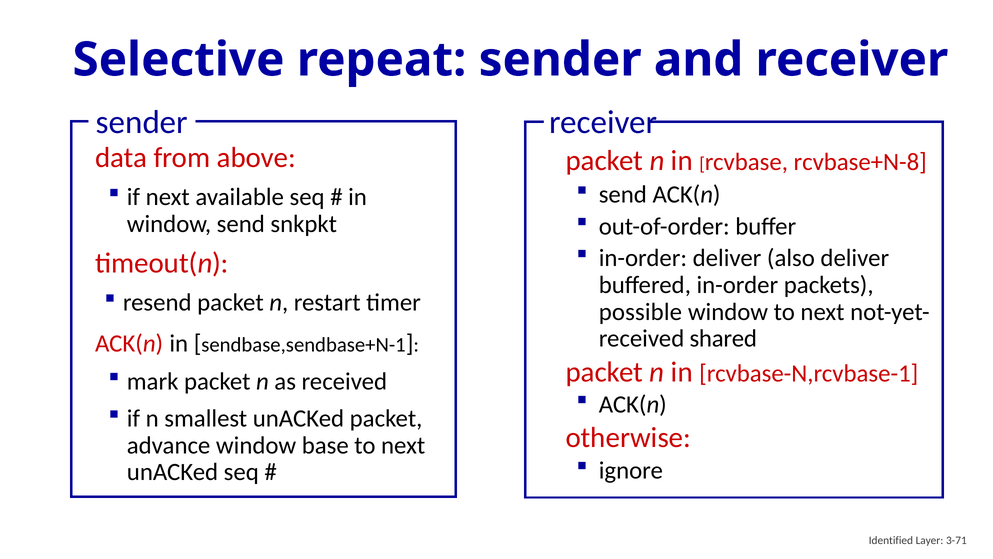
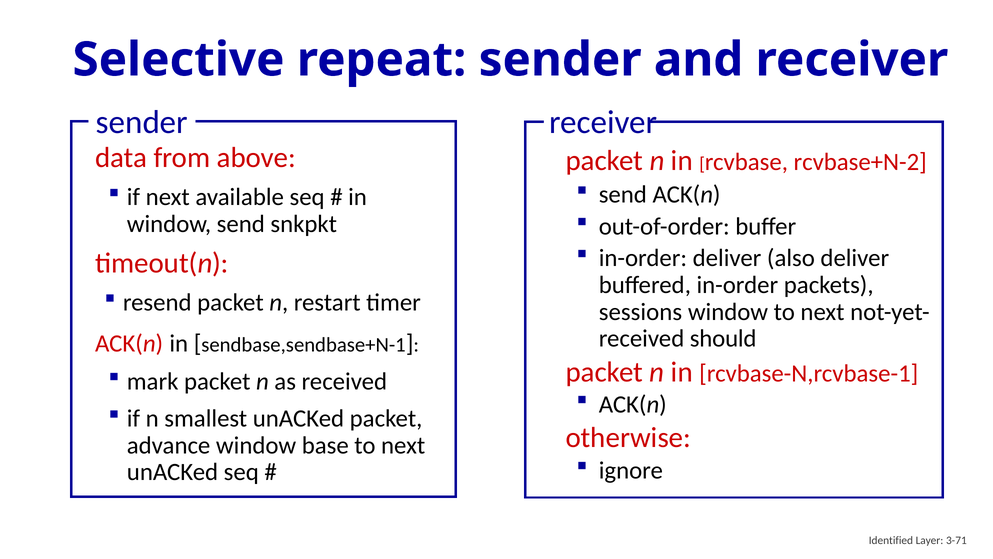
rcvbase+N-8: rcvbase+N-8 -> rcvbase+N-2 (860, 162)
possible: possible -> sessions (640, 312)
shared: shared -> should (723, 338)
